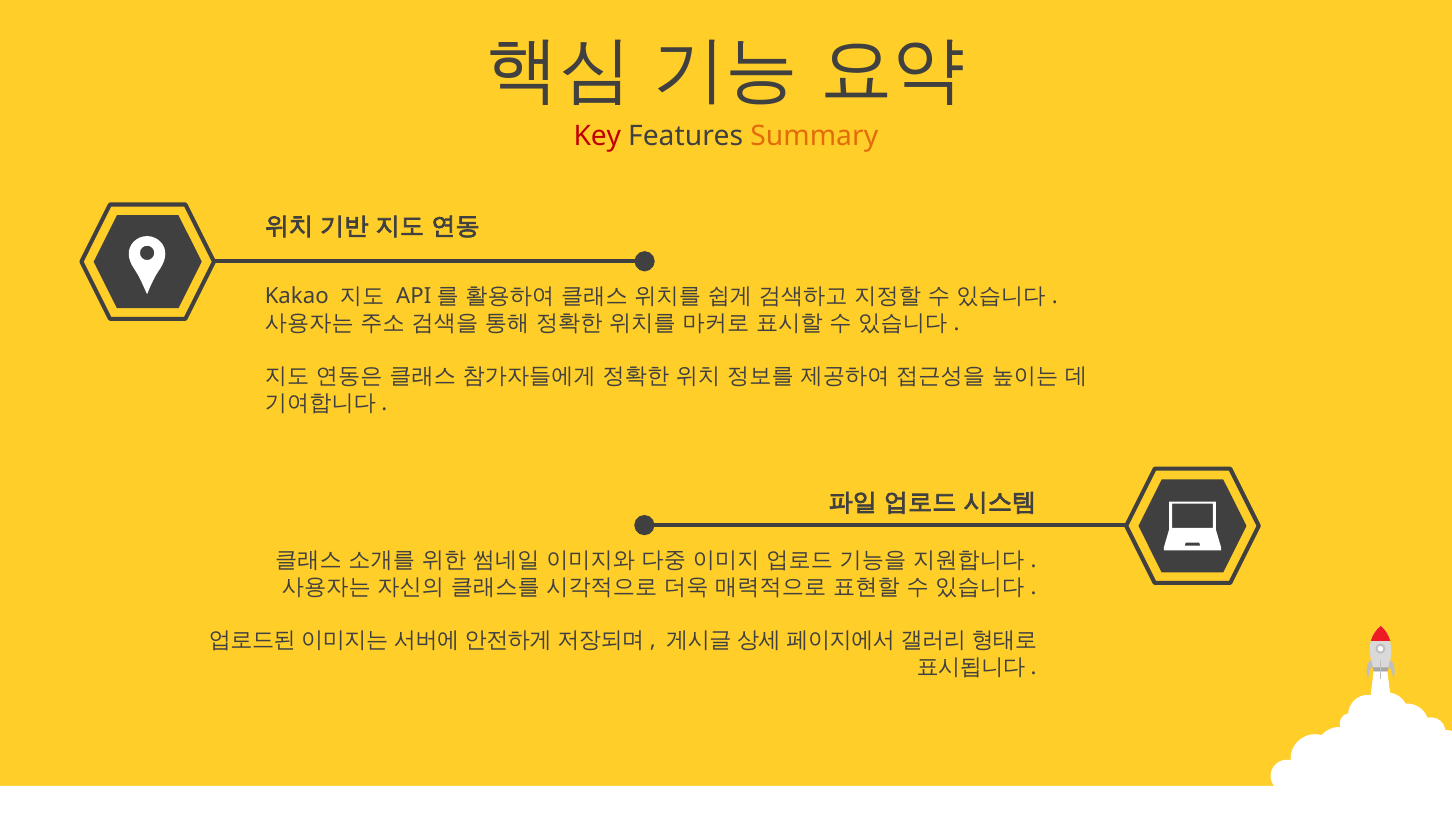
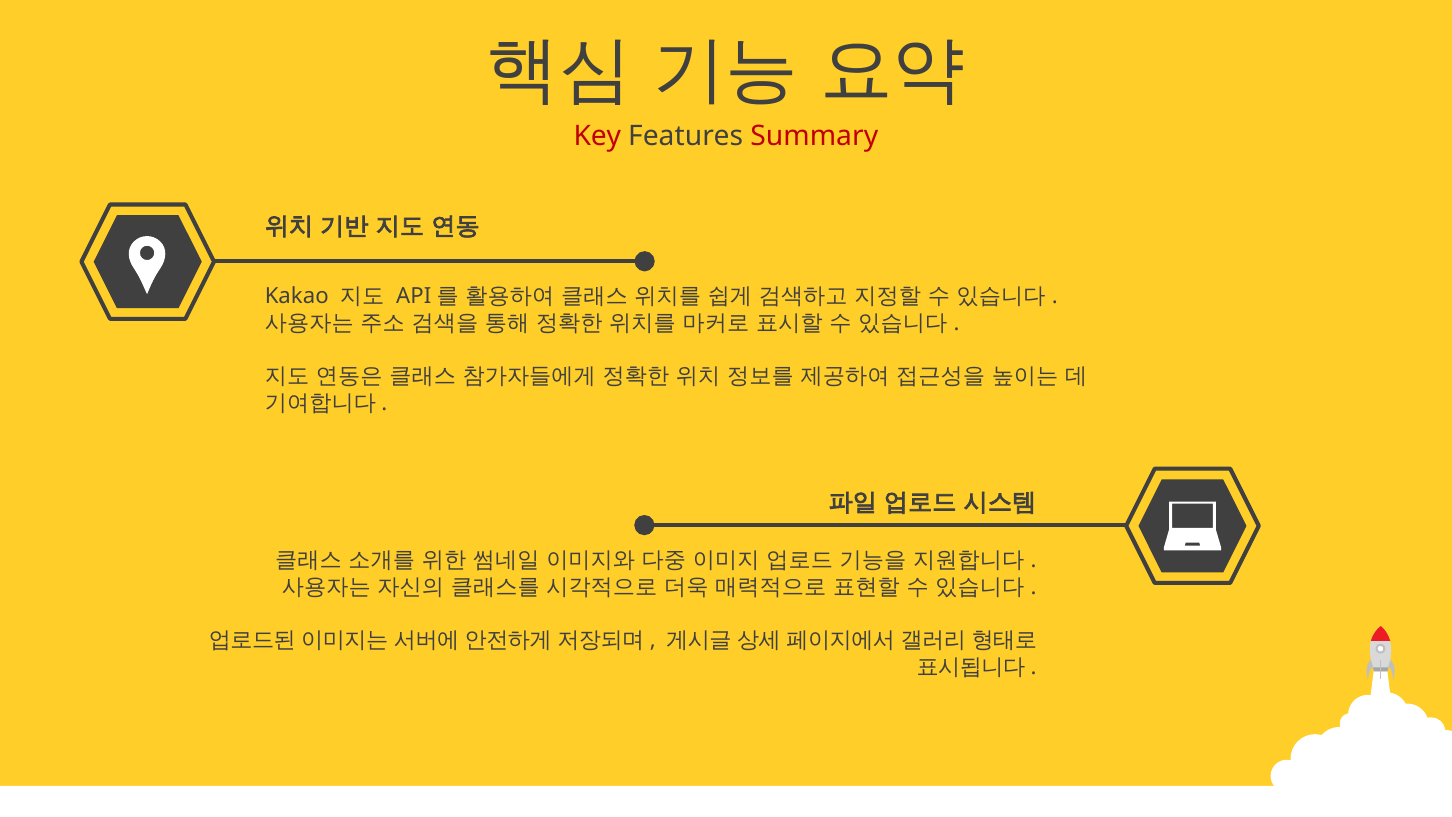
Summary colour: orange -> red (814, 136)
